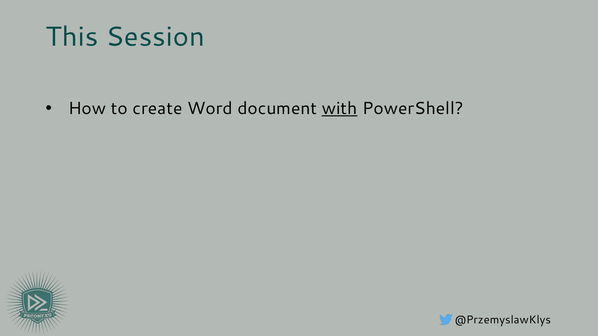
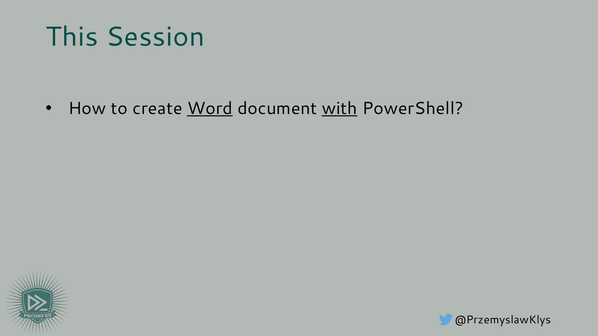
Word underline: none -> present (210, 109)
